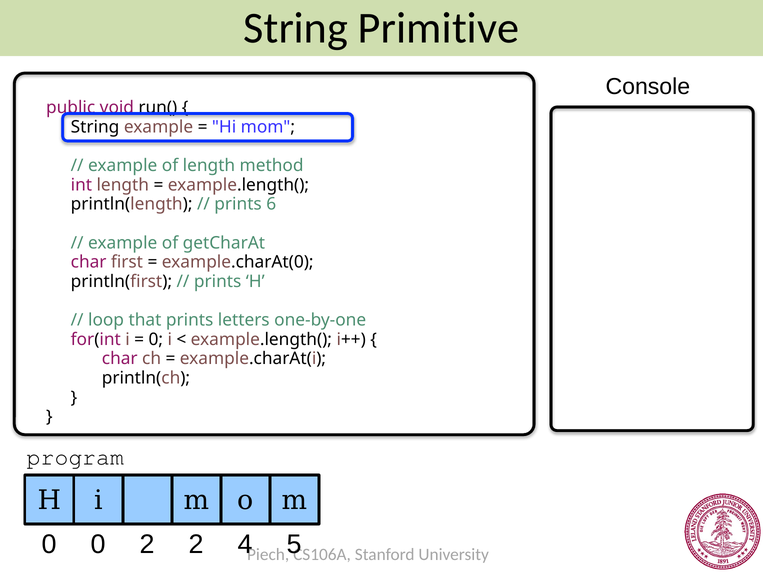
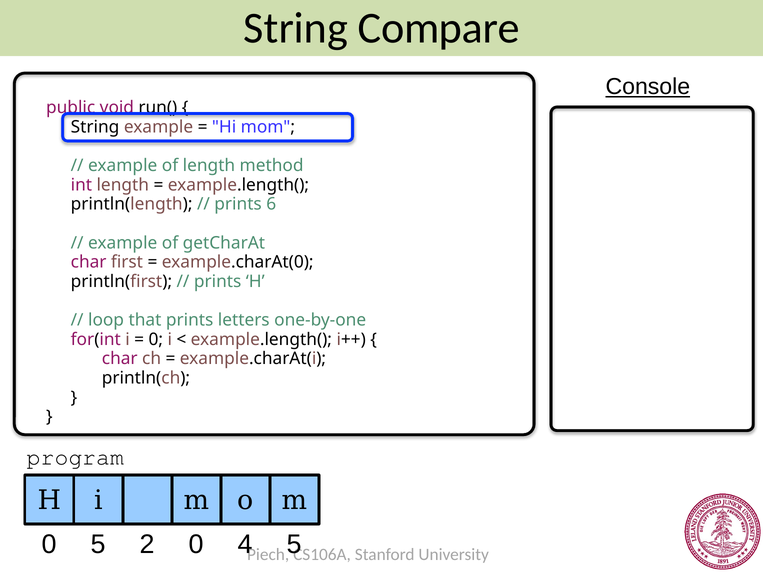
Primitive: Primitive -> Compare (439, 28)
Console underline: none -> present (648, 87)
0 0: 0 -> 5 (98, 545)
2 2: 2 -> 0 (196, 545)
